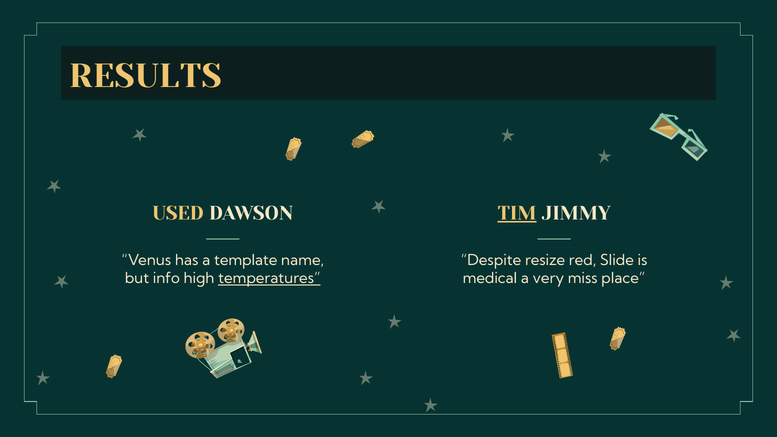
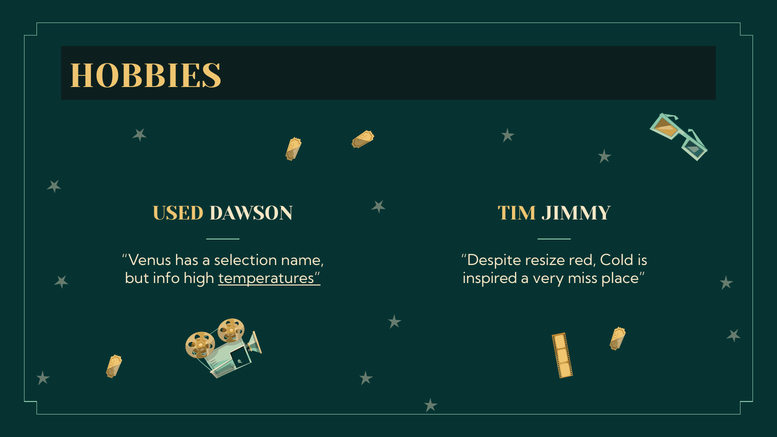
RESULTS: RESULTS -> HOBBIES (145, 76)
TIM underline: present -> none (517, 214)
template: template -> selection (246, 260)
Slide: Slide -> Cold (617, 260)
medical: medical -> inspired (490, 278)
